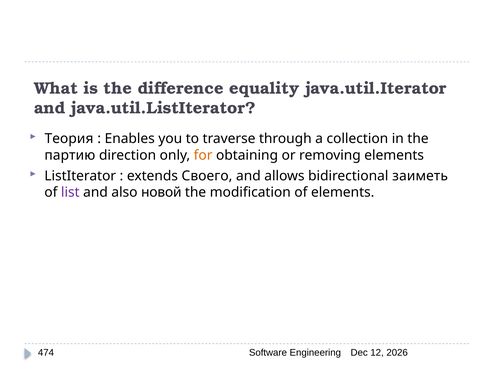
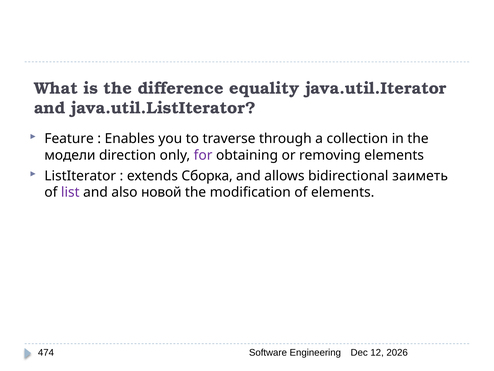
Теория: Теория -> Feature (69, 139)
партию: партию -> модели (70, 155)
for colour: orange -> purple (203, 155)
Своего: Своего -> Сборка (207, 176)
